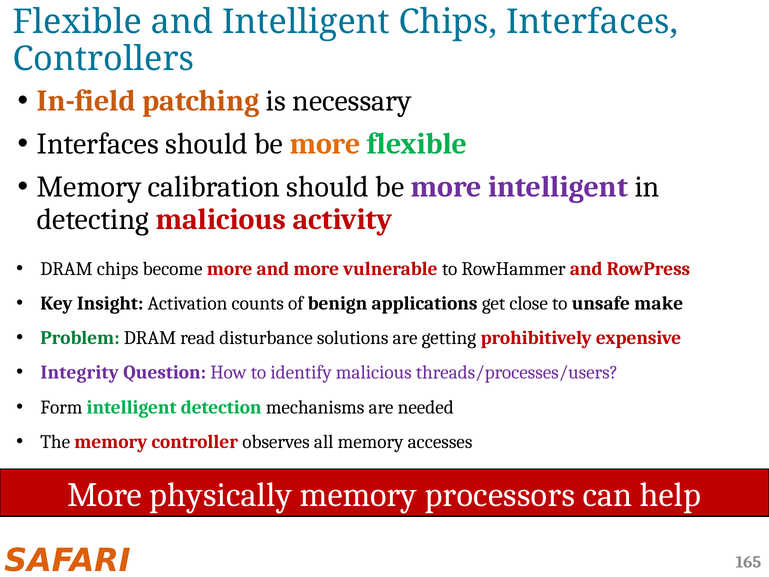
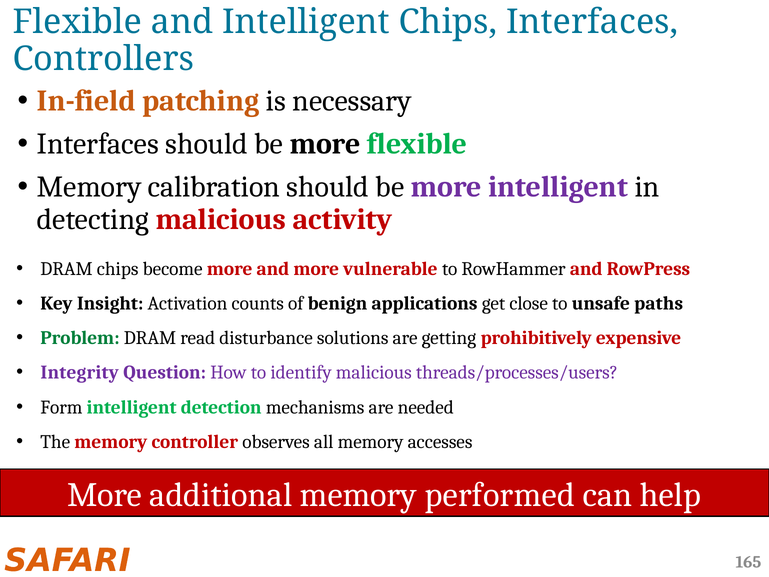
more colour: orange -> black (325, 144)
make: make -> paths (659, 303)
physically: physically -> additional (221, 495)
processors: processors -> performed (500, 495)
